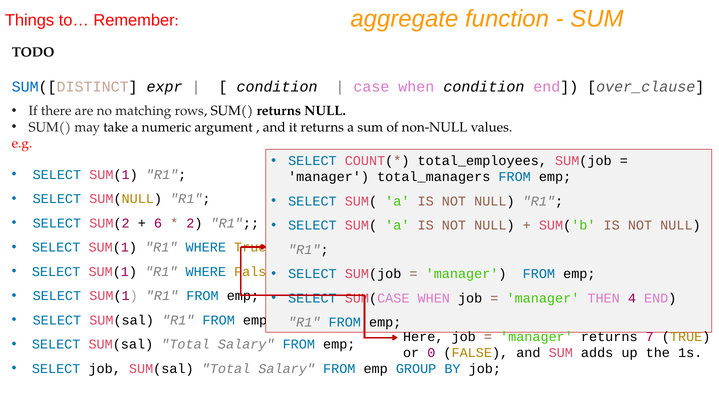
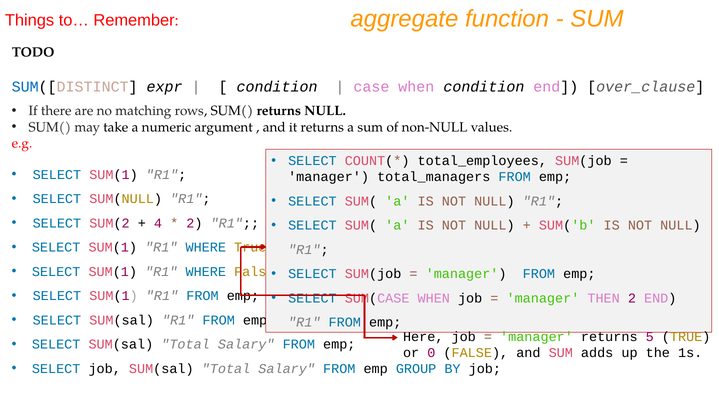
6: 6 -> 4 (158, 223)
THEN 4: 4 -> 2 (632, 298)
7: 7 -> 5 (650, 337)
